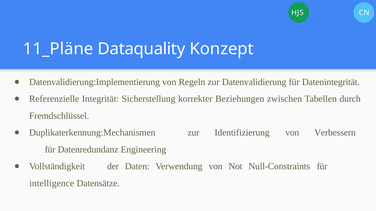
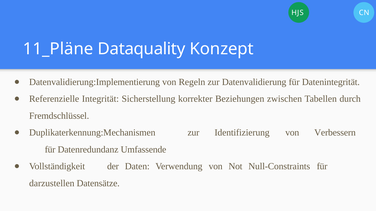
Engineering: Engineering -> Umfassende (143, 150)
intelligence: intelligence -> darzustellen (52, 184)
